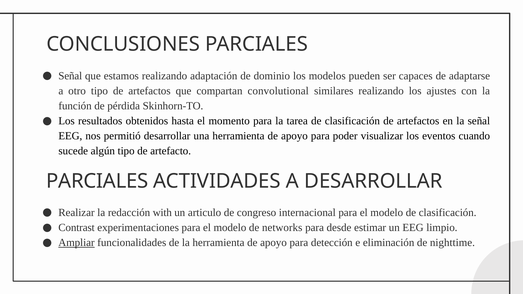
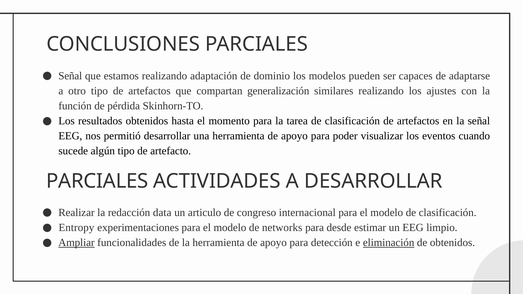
convolutional: convolutional -> generalización (278, 91)
with: with -> data (162, 213)
Contrast: Contrast -> Entropy (76, 228)
eliminación underline: none -> present (389, 243)
de nighttime: nighttime -> obtenidos (452, 243)
